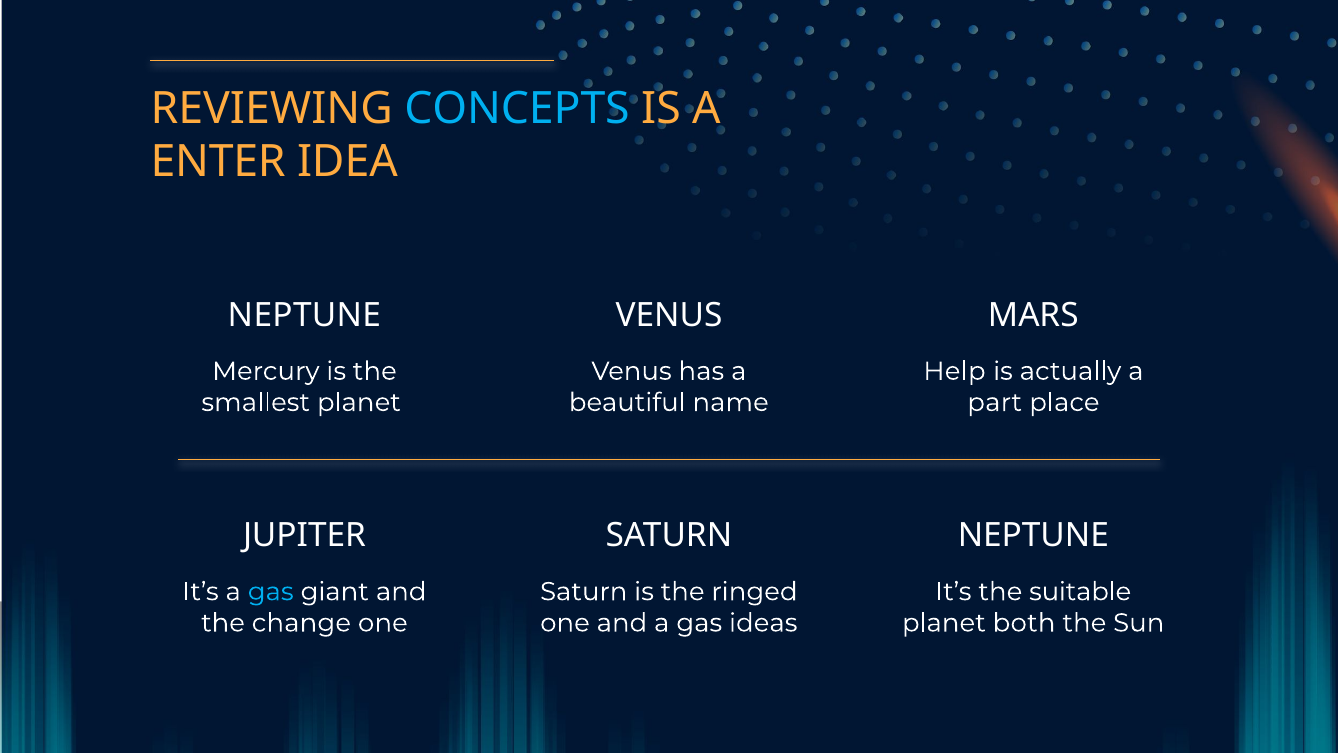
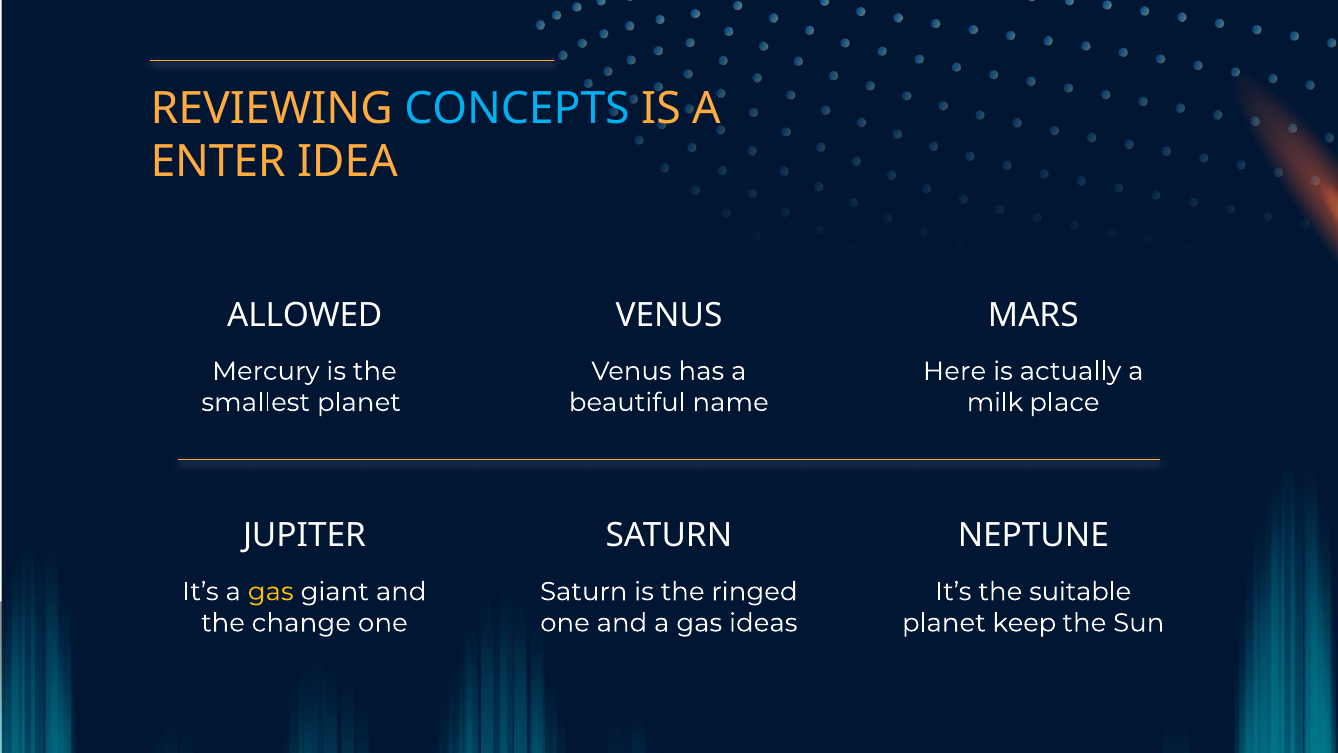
NEPTUNE: NEPTUNE -> ALLOWED (305, 315)
Help: Help -> Here (955, 371)
part: part -> milk (995, 402)
gas colour: light blue -> yellow (271, 591)
both: both -> keep (1024, 623)
